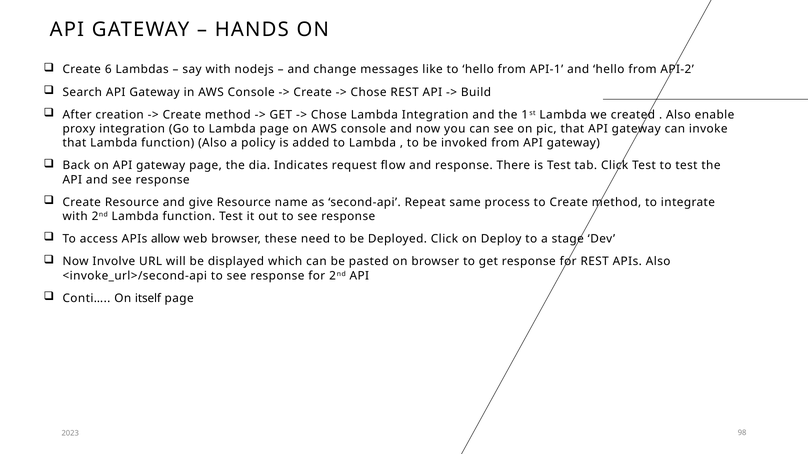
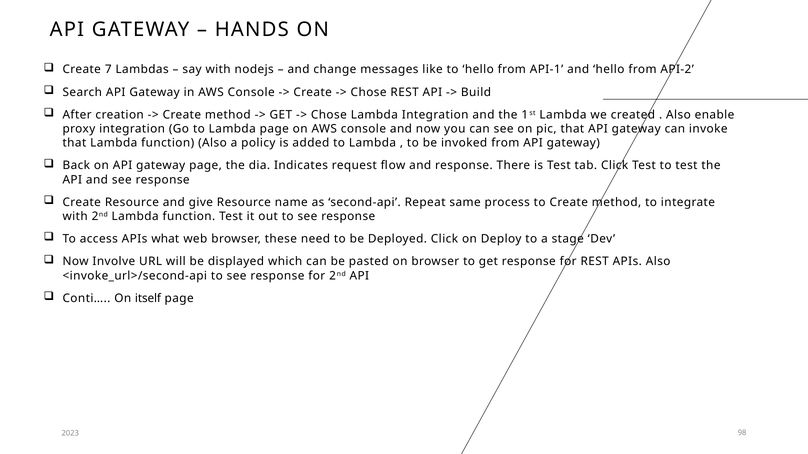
6: 6 -> 7 (108, 70)
allow: allow -> what (165, 239)
